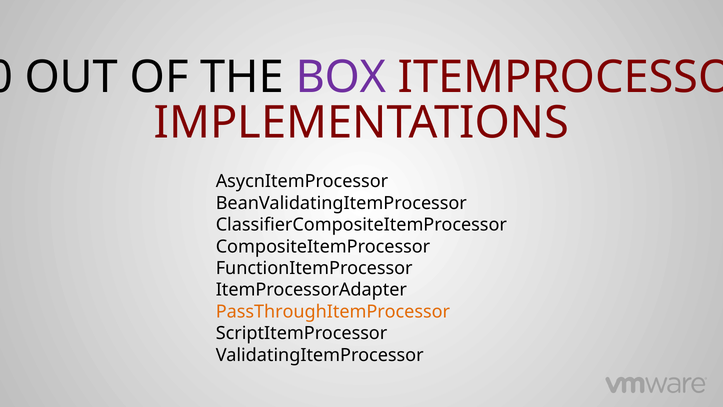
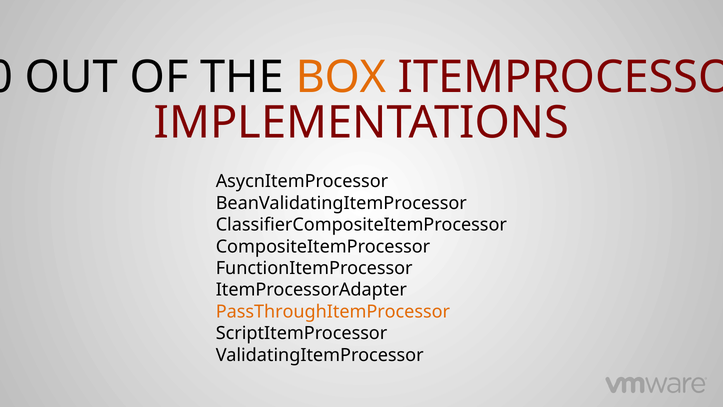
BOX colour: purple -> orange (341, 77)
